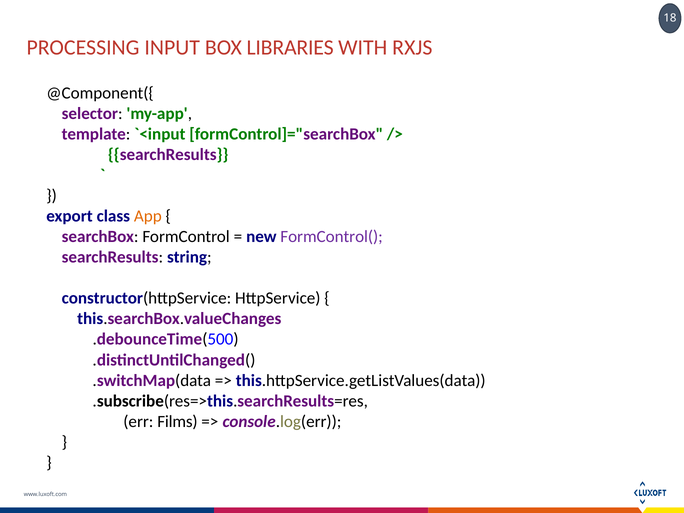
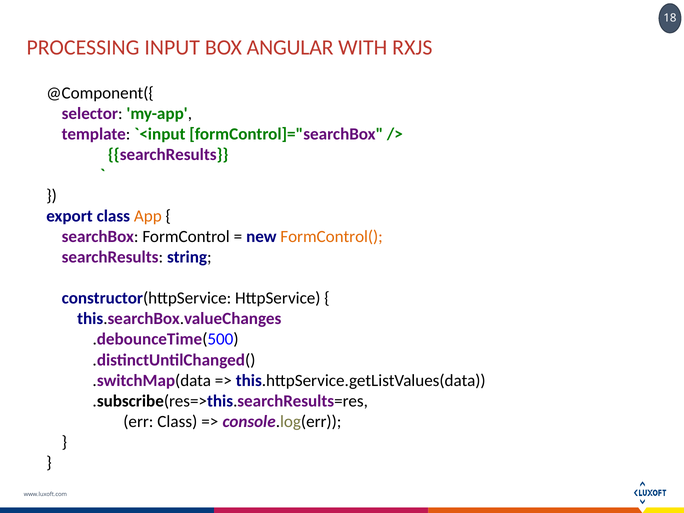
LIBRARIES: LIBRARIES -> ANGULAR (290, 48)
FormControl( colour: purple -> orange (332, 237)
err Films: Films -> Class (177, 421)
